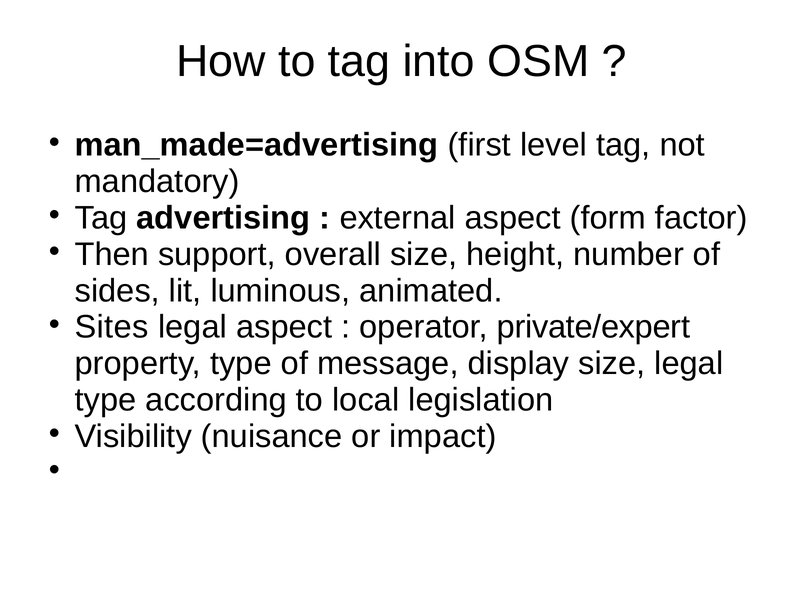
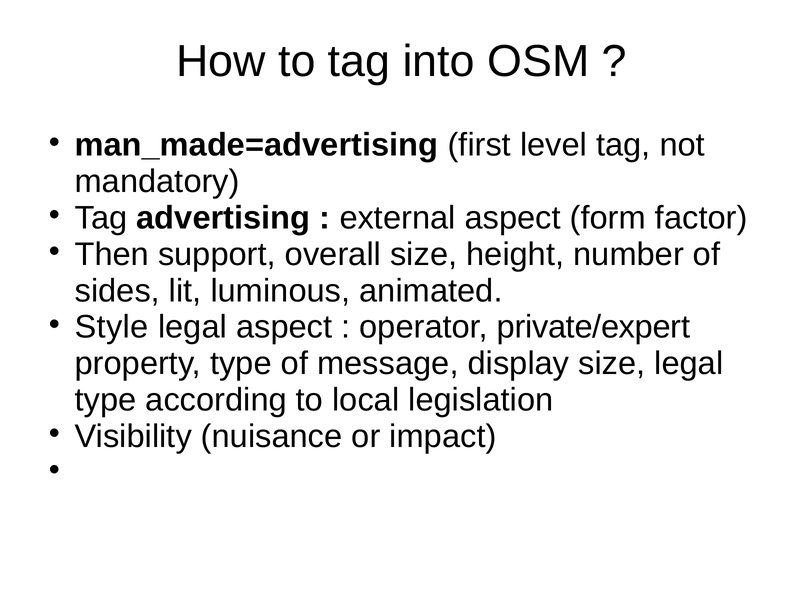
Sites: Sites -> Style (112, 327)
